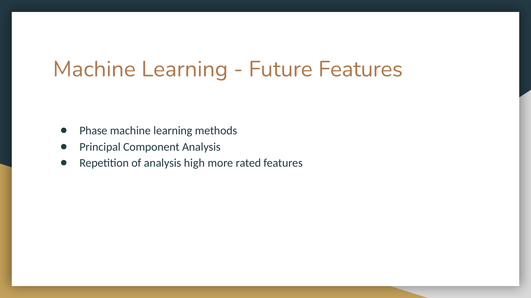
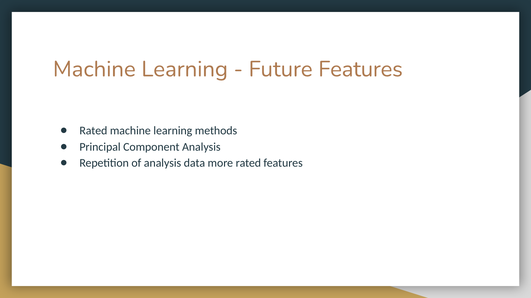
Phase: Phase -> Rated (93, 131)
high: high -> data (194, 163)
